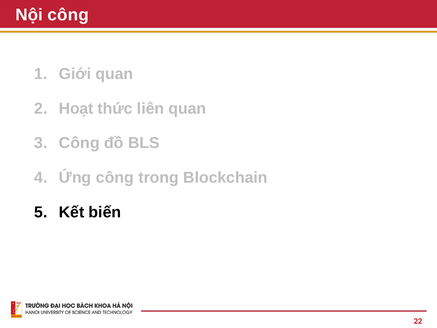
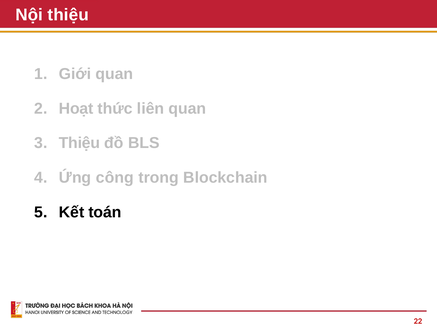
Nội công: công -> thiệu (68, 15)
Công: Công -> Thiệu (79, 143)
biến: biến -> toán (105, 212)
